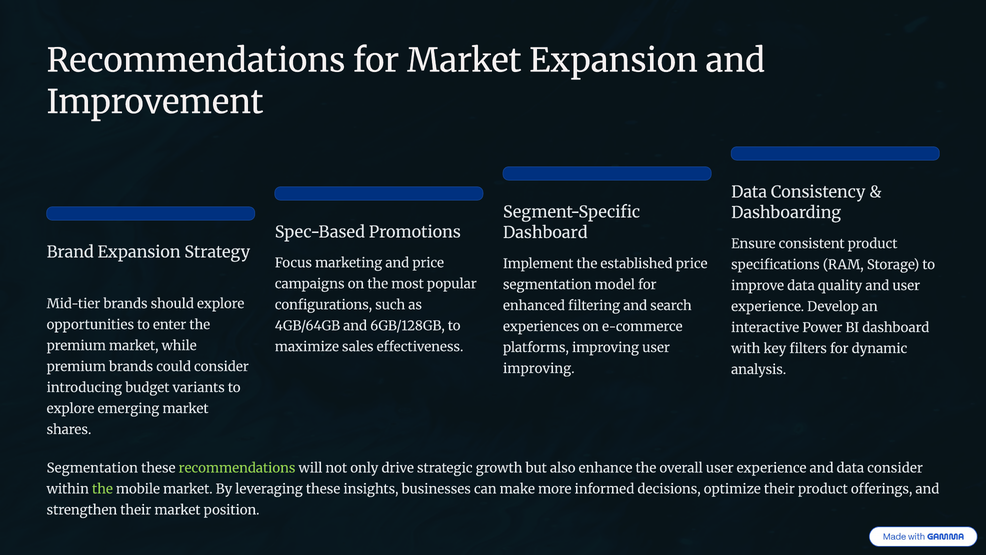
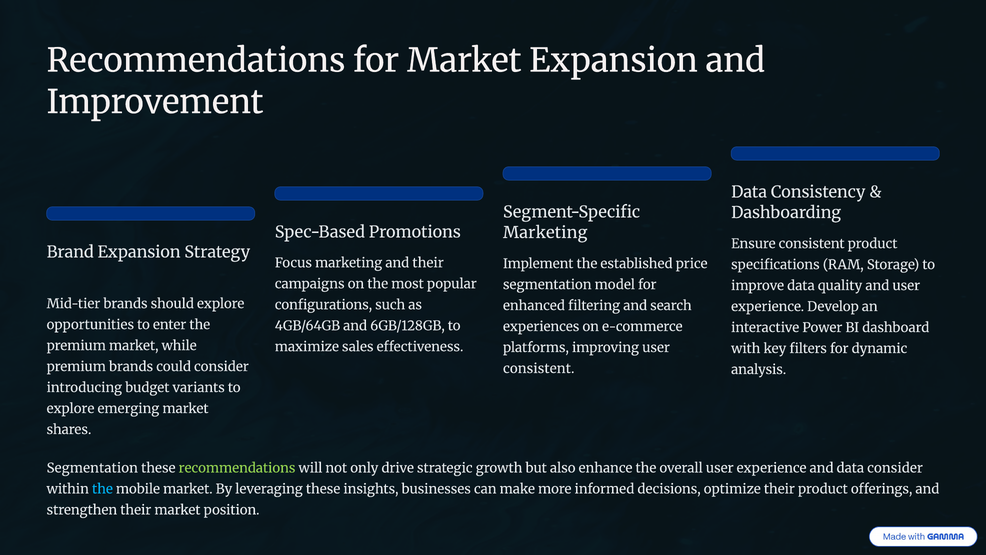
Dashboard: Dashboard -> Marketing (545, 232)
and price: price -> their (428, 263)
improving: improving -> consistent (539, 368)
the colour: light green -> light blue (102, 489)
